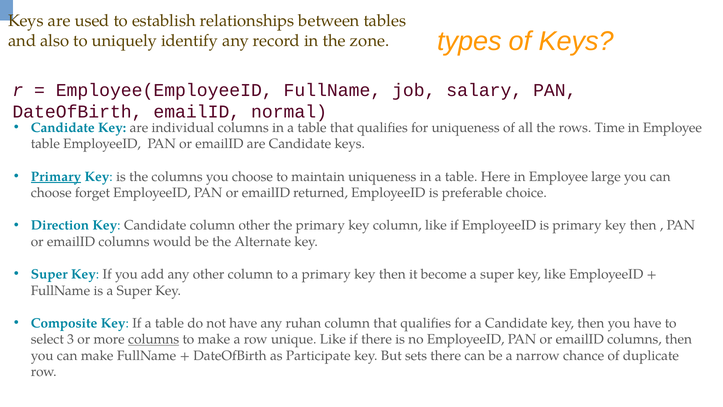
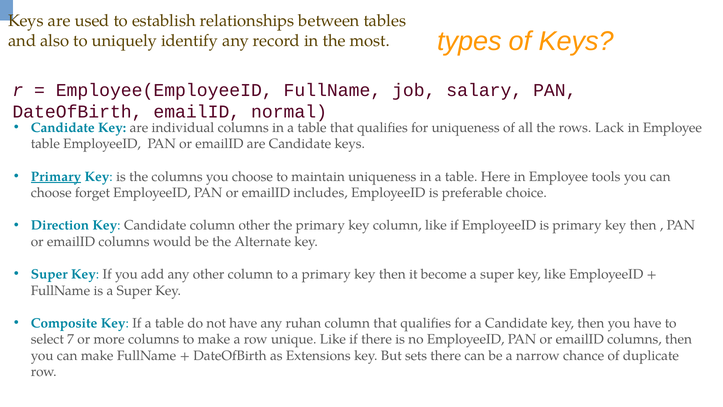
zone: zone -> most (370, 41)
Time: Time -> Lack (610, 128)
large: large -> tools (606, 176)
returned: returned -> includes (321, 193)
3: 3 -> 7 (71, 339)
columns underline: present -> none (154, 339)
Participate: Participate -> Extensions (318, 355)
